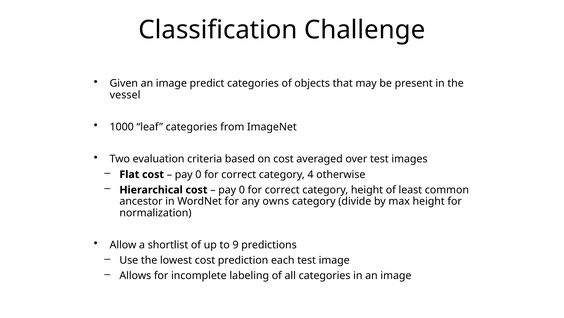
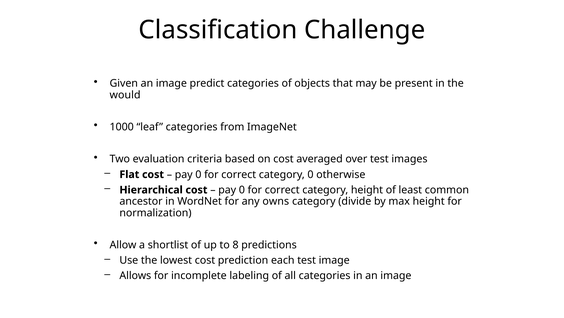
vessel: vessel -> would (125, 95)
category 4: 4 -> 0 (311, 174)
9: 9 -> 8 (236, 244)
